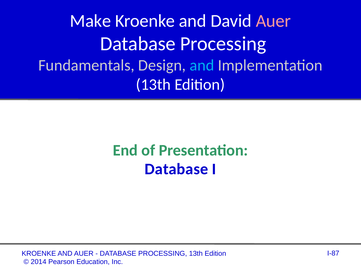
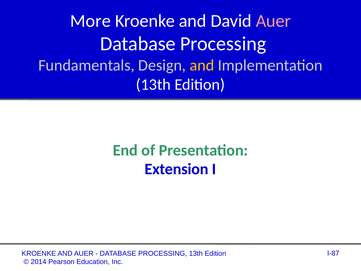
Make: Make -> More (90, 21)
and colour: light blue -> yellow (202, 65)
Database: Database -> Extension (177, 169)
